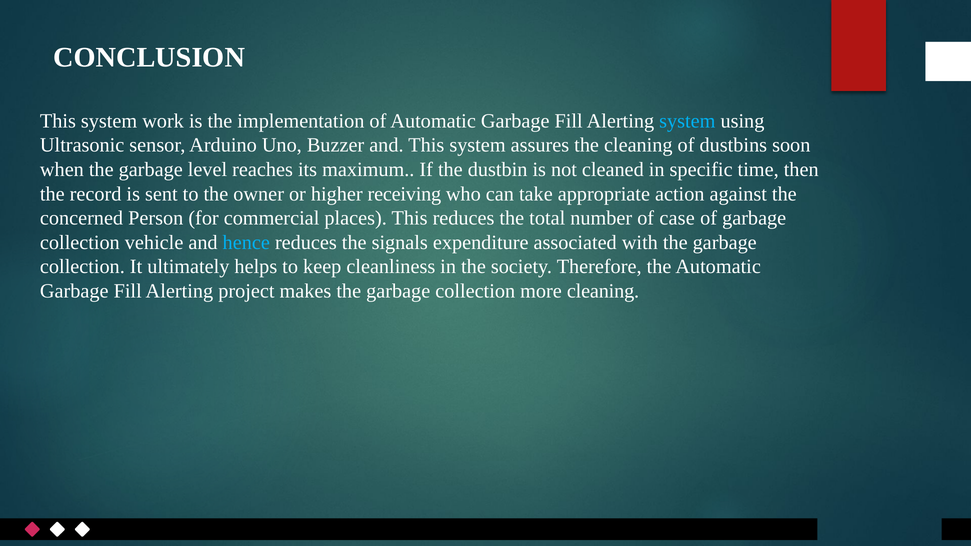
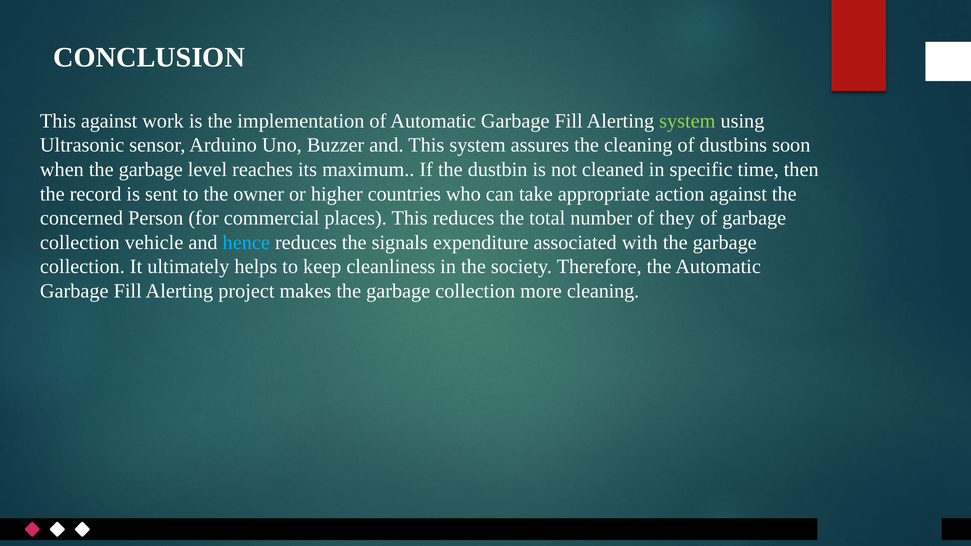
system: system -> against (109, 121)
system colour: light blue -> light green (687, 121)
receiving: receiving -> countries (404, 194)
case: case -> they (677, 218)
